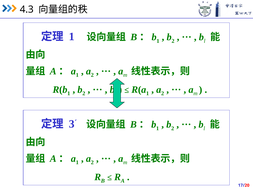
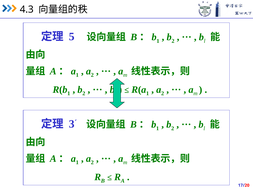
1: 1 -> 5 (72, 37)
